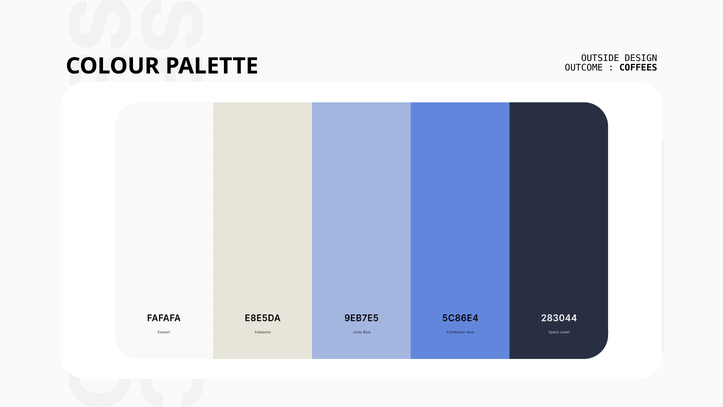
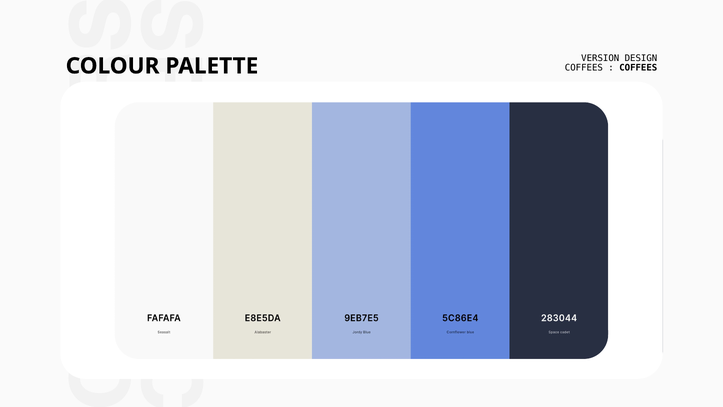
OUTSIDE: OUTSIDE -> VERSION (600, 58)
OUTCOME: OUTCOME -> COFFEES (584, 68)
